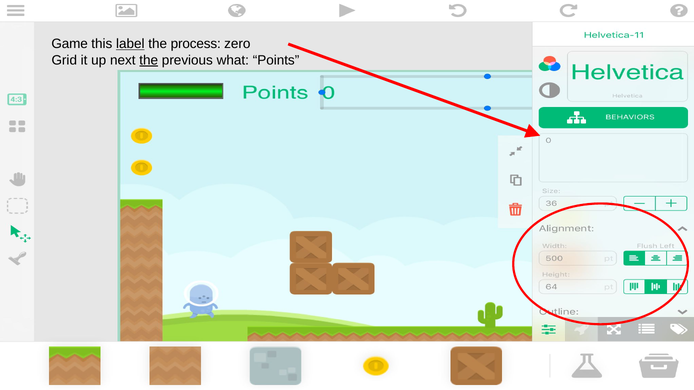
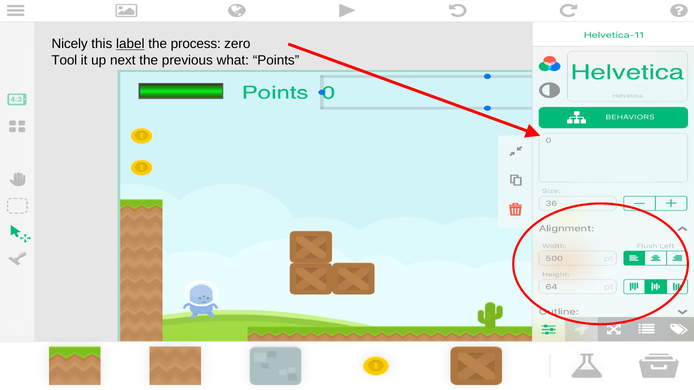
Game: Game -> Nicely (70, 44)
Grid: Grid -> Tool (64, 60)
the underline: present -> none (149, 60)
